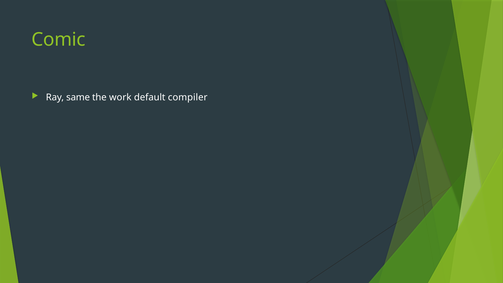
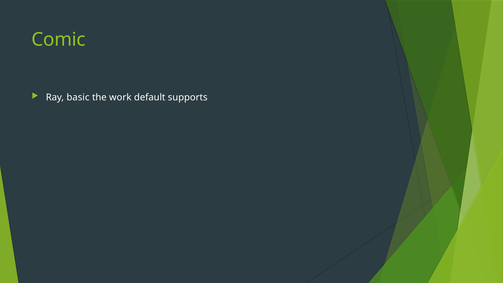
same: same -> basic (78, 97)
compiler: compiler -> supports (188, 97)
